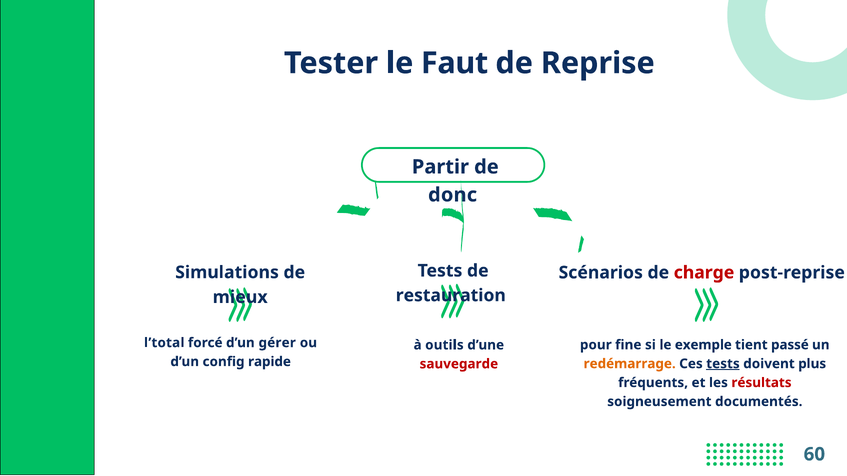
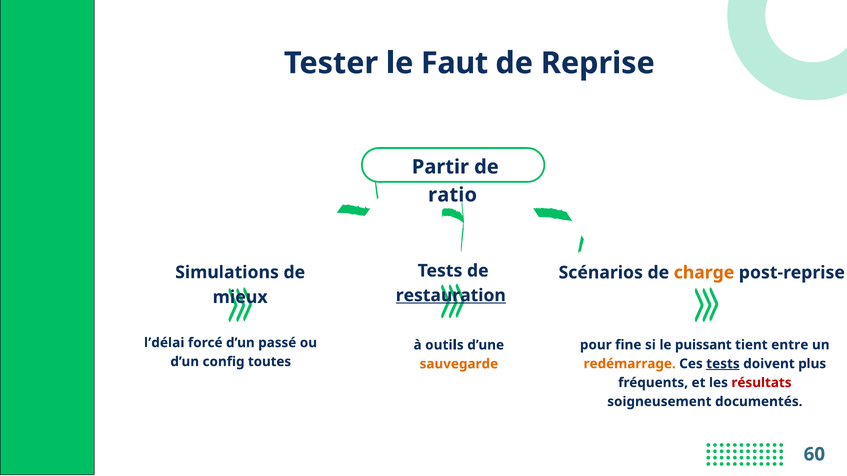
donc: donc -> ratio (453, 195)
charge colour: red -> orange (704, 273)
restauration underline: none -> present (451, 296)
l’total: l’total -> l’délai (164, 343)
gérer: gérer -> passé (277, 343)
exemple: exemple -> puissant (703, 345)
passé: passé -> entre (790, 345)
rapide: rapide -> toutes (270, 362)
sauvegarde colour: red -> orange (459, 364)
